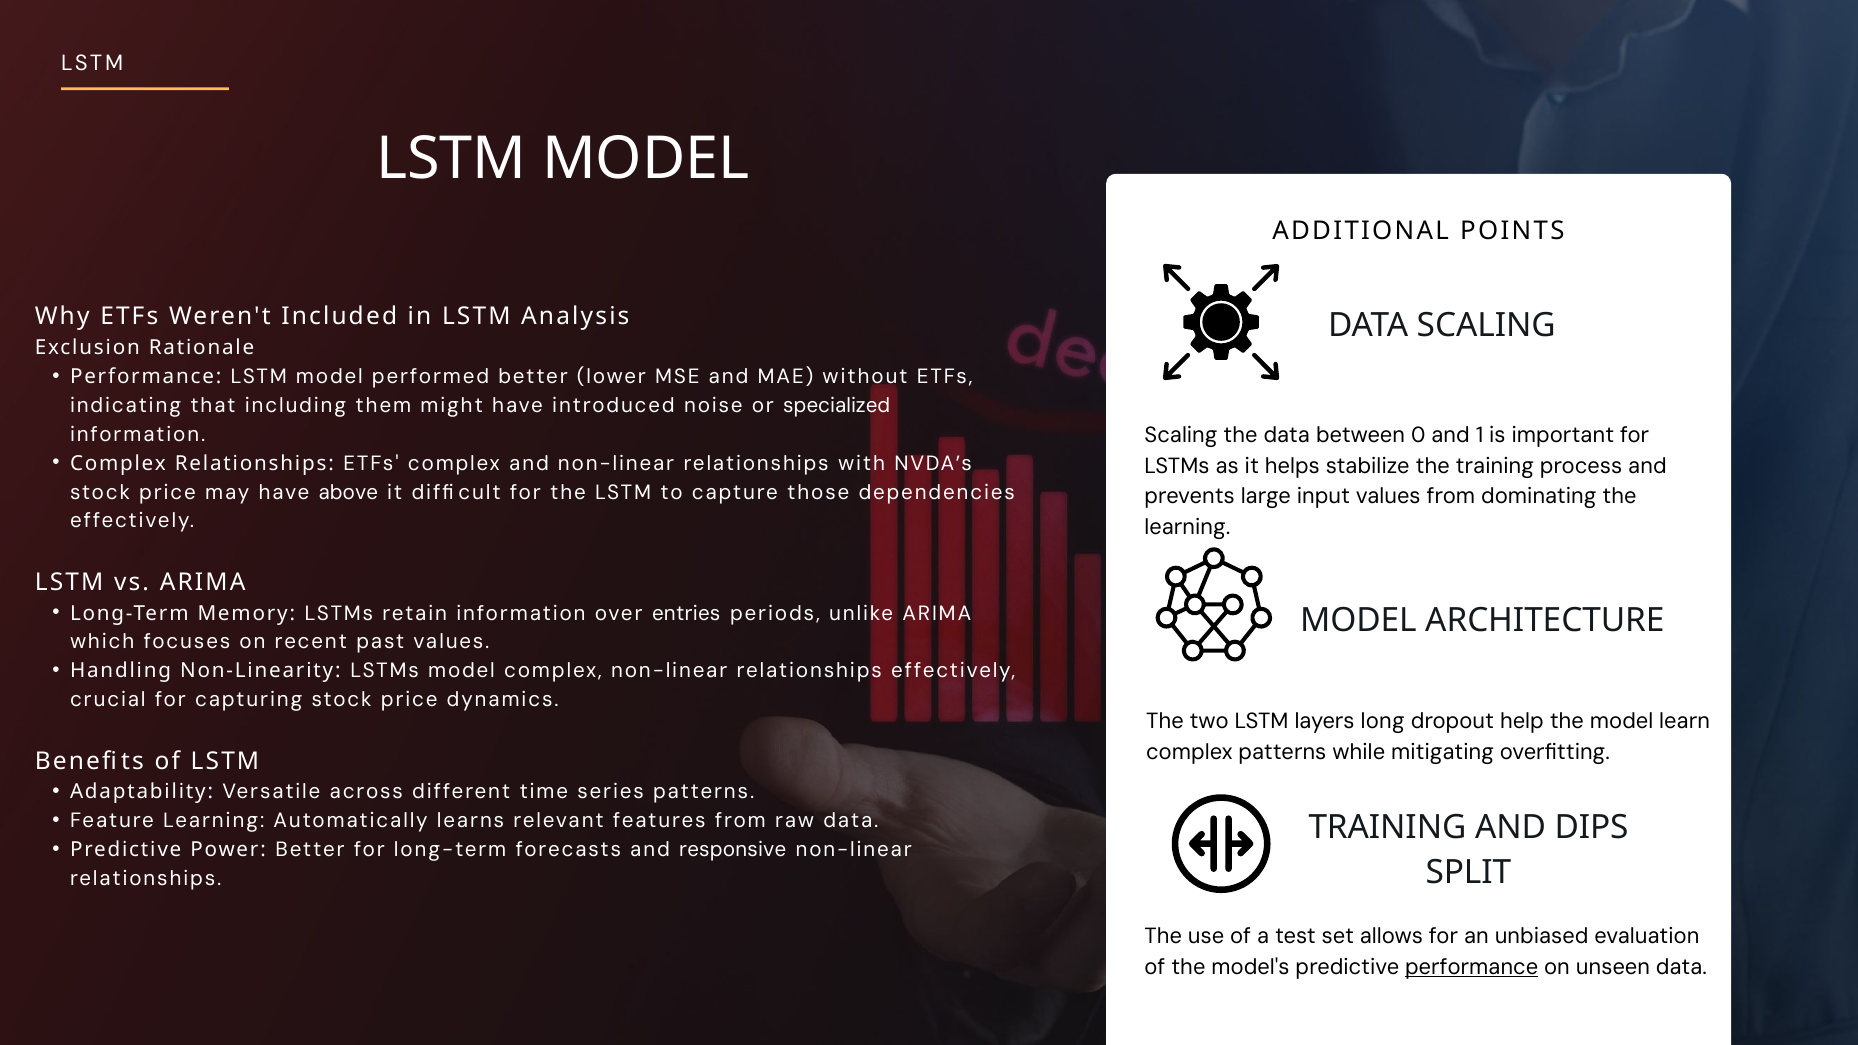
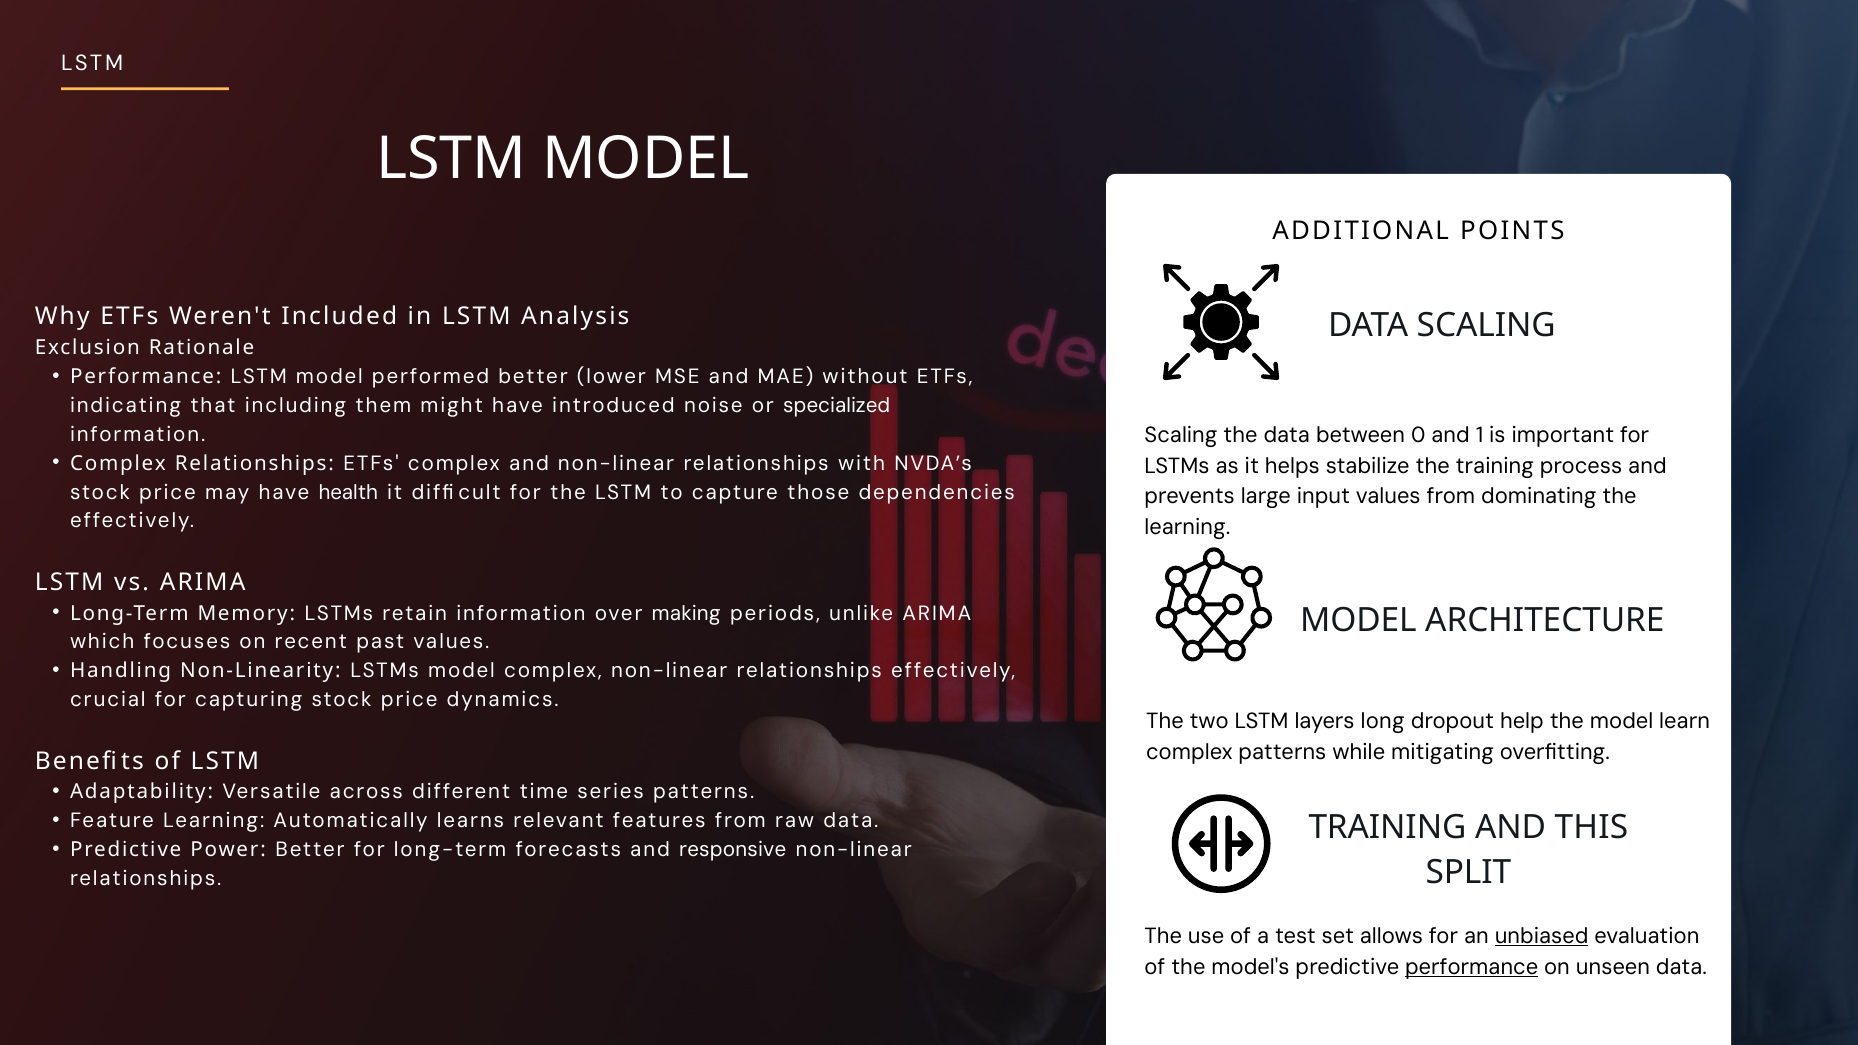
above: above -> health (348, 492)
entries: entries -> making (686, 613)
DIPS: DIPS -> THIS (1591, 828)
unbiased underline: none -> present (1542, 936)
